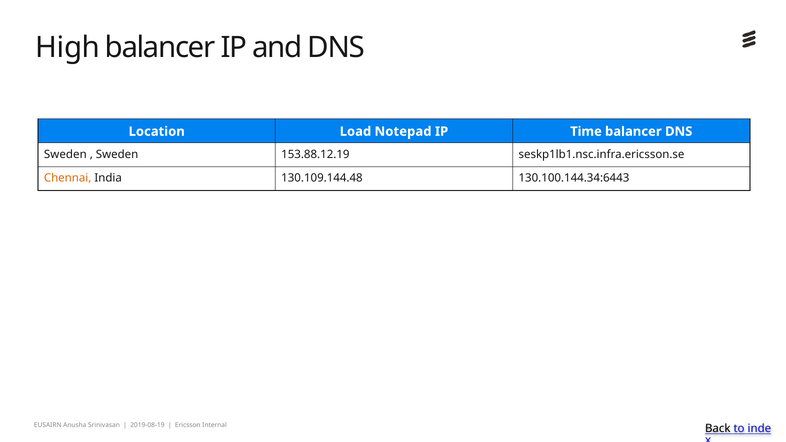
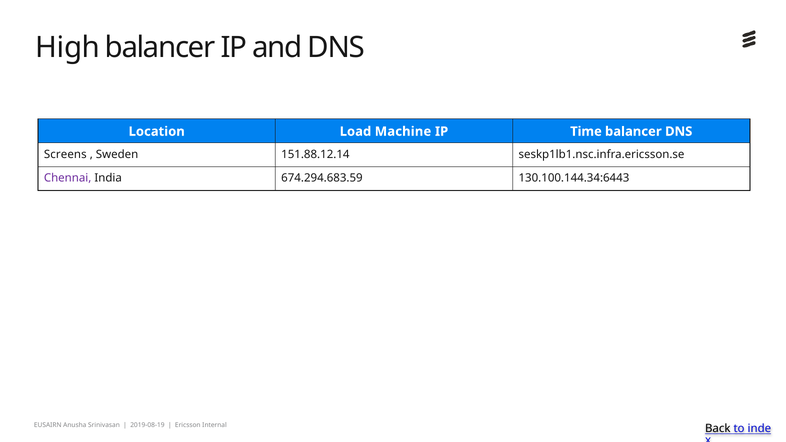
Notepad: Notepad -> Machine (403, 131)
Sweden: Sweden -> Screens (65, 154)
153.88.12.19: 153.88.12.19 -> 151.88.12.14 (315, 154)
Chennai colour: orange -> purple (68, 178)
130.109.144.48: 130.109.144.48 -> 674.294.683.59 (322, 178)
